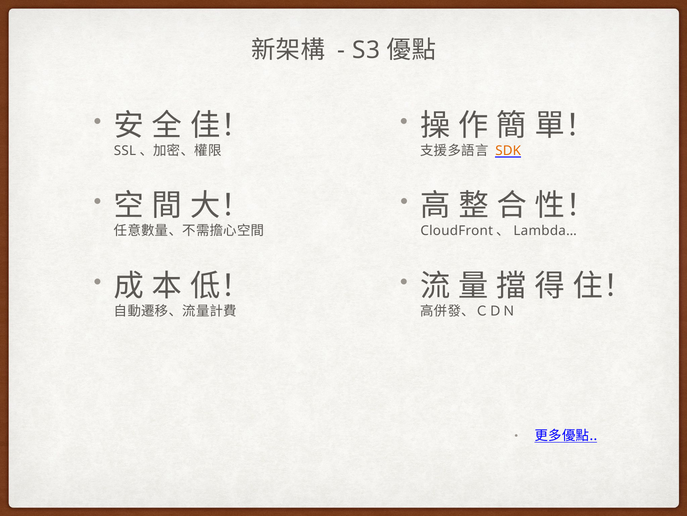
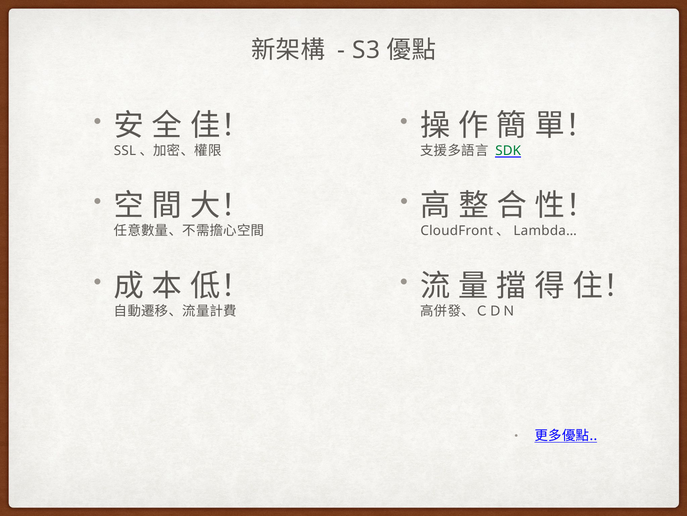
SDK colour: orange -> green (508, 151)
